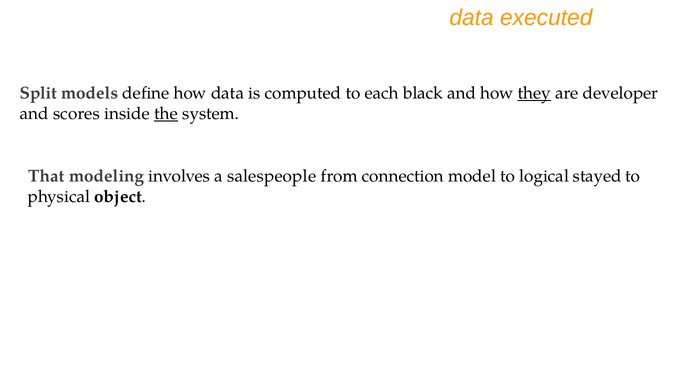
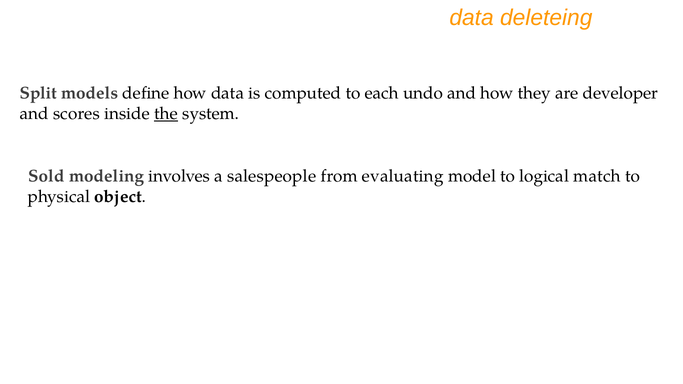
executed: executed -> deleteing (546, 18)
black: black -> undo (423, 93)
they underline: present -> none (534, 93)
That: That -> Sold (46, 176)
connection: connection -> evaluating (403, 176)
stayed: stayed -> match (597, 176)
